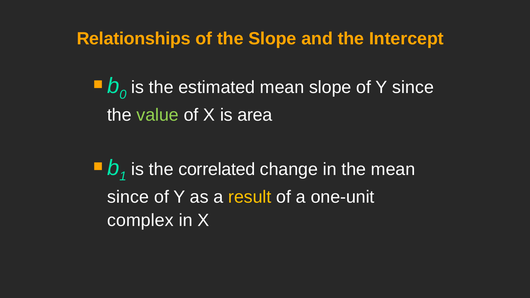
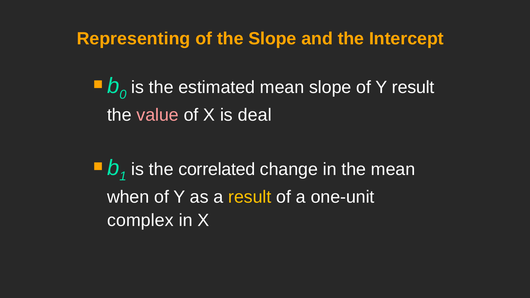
Relationships: Relationships -> Representing (134, 39)
Y since: since -> result (413, 87)
value colour: light green -> pink (158, 115)
area: area -> deal (255, 115)
since: since -> when (128, 197)
